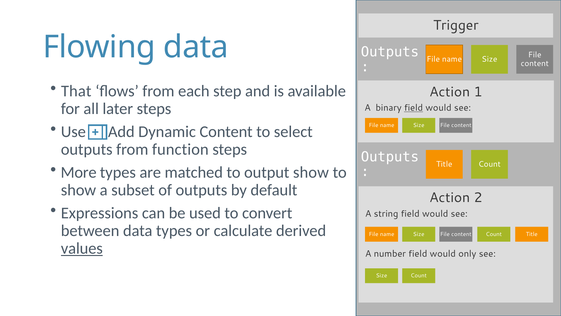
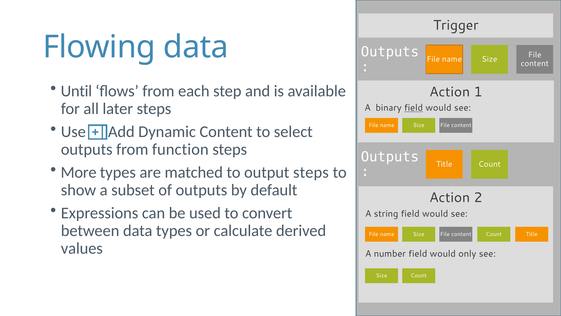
That: That -> Until (76, 91)
output show: show -> steps (311, 172)
values underline: present -> none (82, 248)
